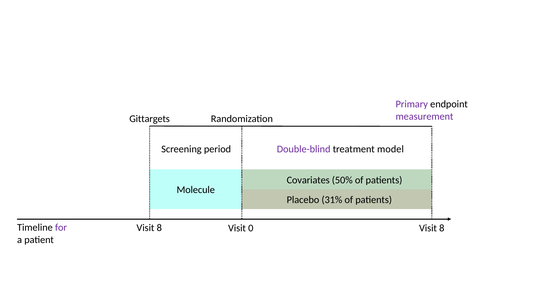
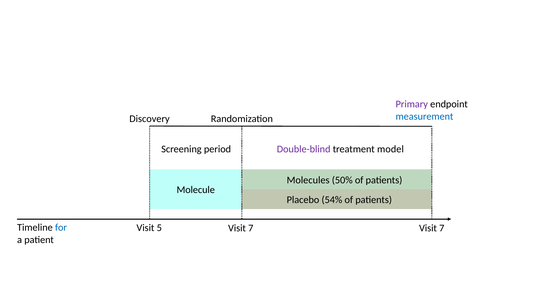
measurement colour: purple -> blue (425, 116)
Gittargets: Gittargets -> Discovery (150, 119)
Covariates: Covariates -> Molecules (308, 180)
31%: 31% -> 54% (332, 200)
for colour: purple -> blue (61, 228)
8: 8 -> 5 (159, 228)
0: 0 -> 7 (251, 228)
8: 8 -> 7 (442, 228)
